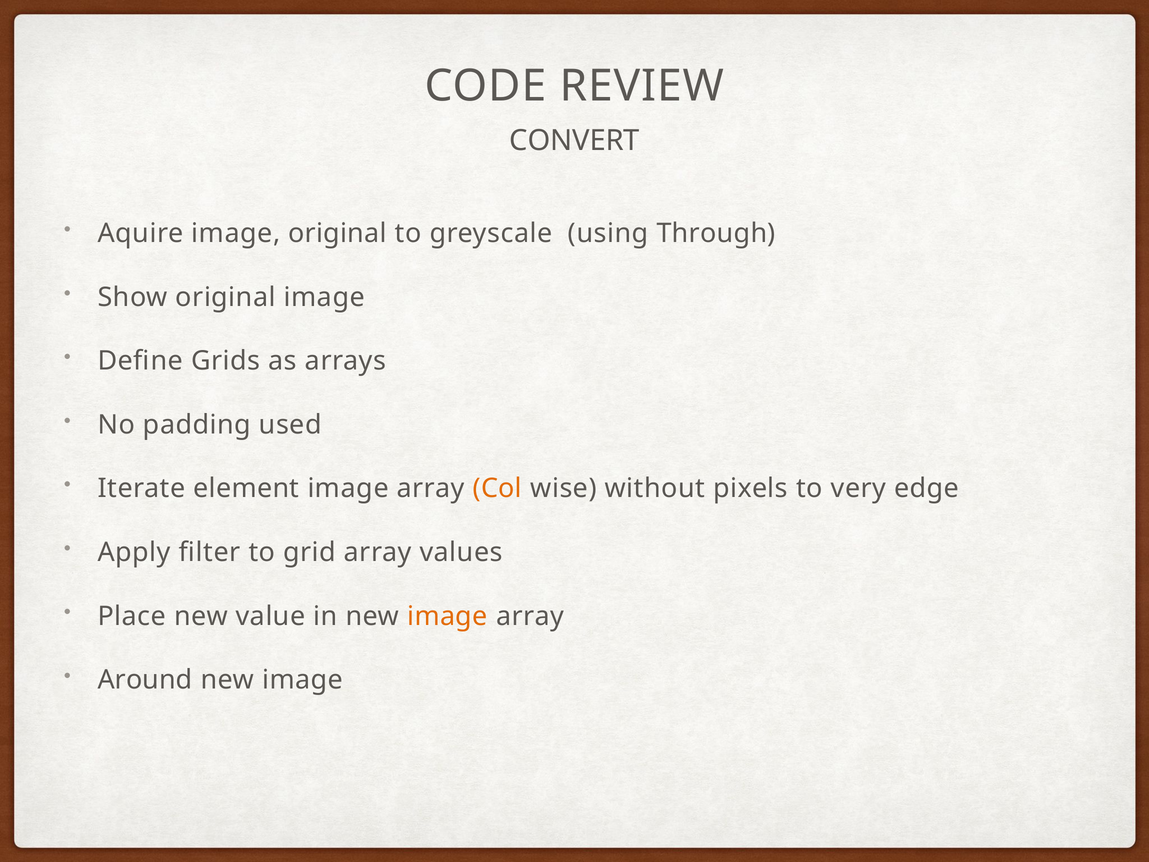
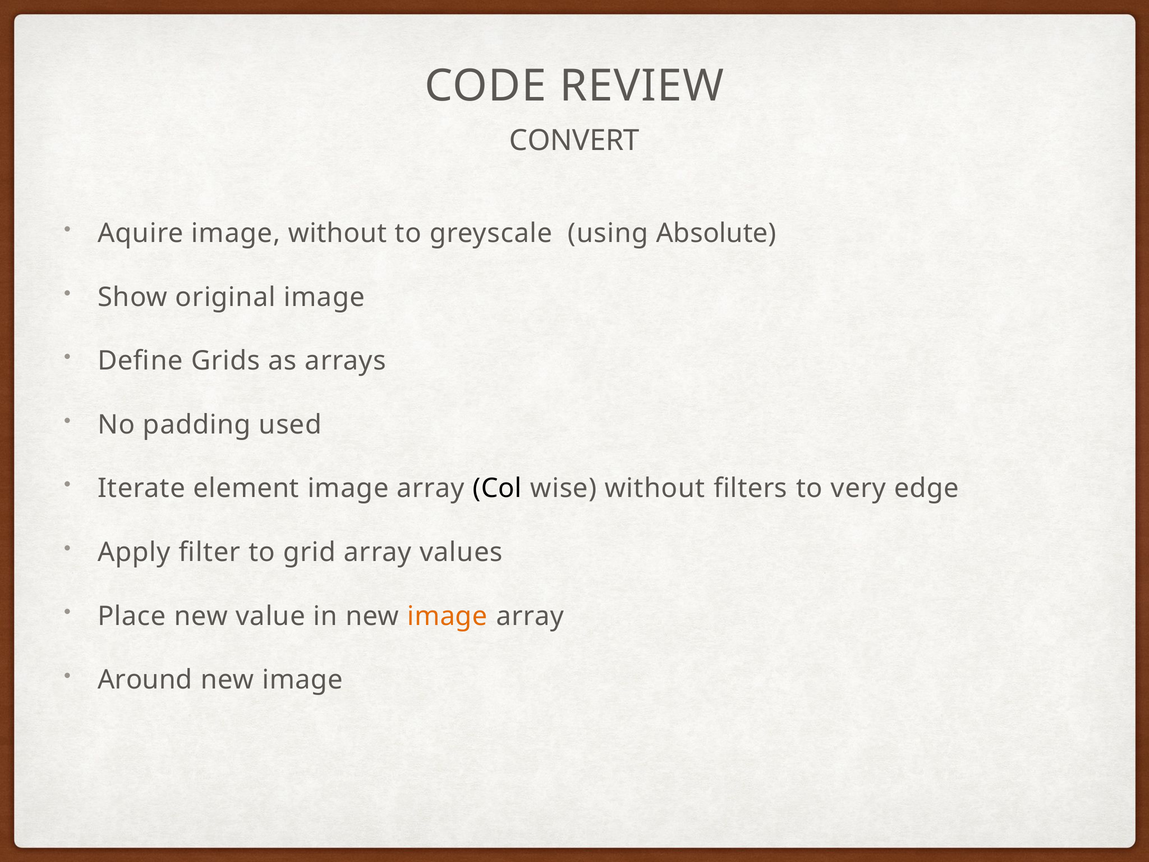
image original: original -> without (337, 233)
Through: Through -> Absolute (716, 233)
Col colour: orange -> black (497, 488)
pixels: pixels -> filters (751, 488)
